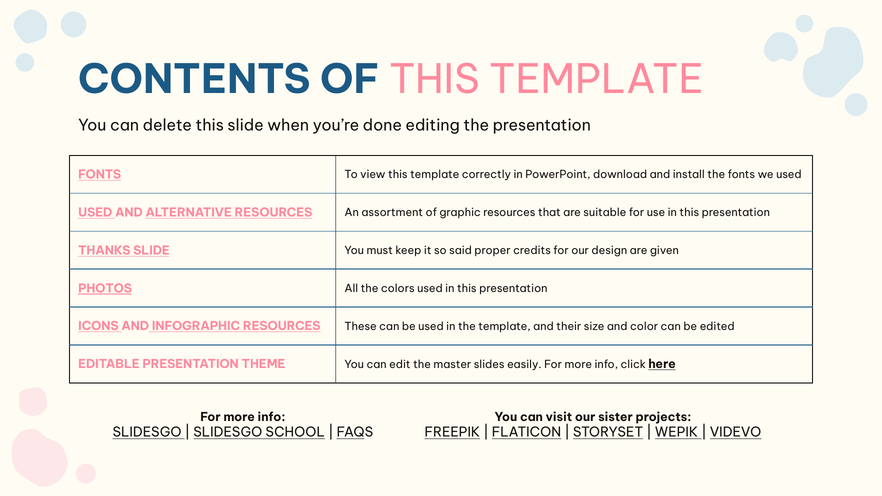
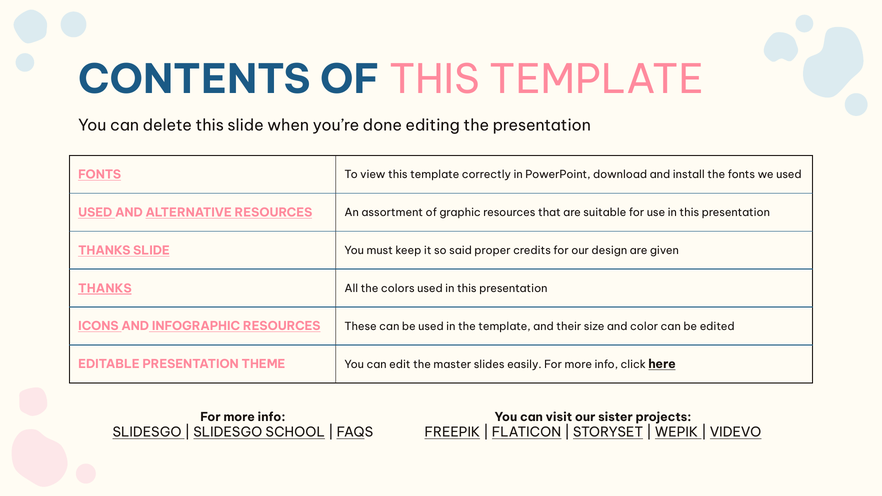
PHOTOS: PHOTOS -> THANKS (105, 289)
